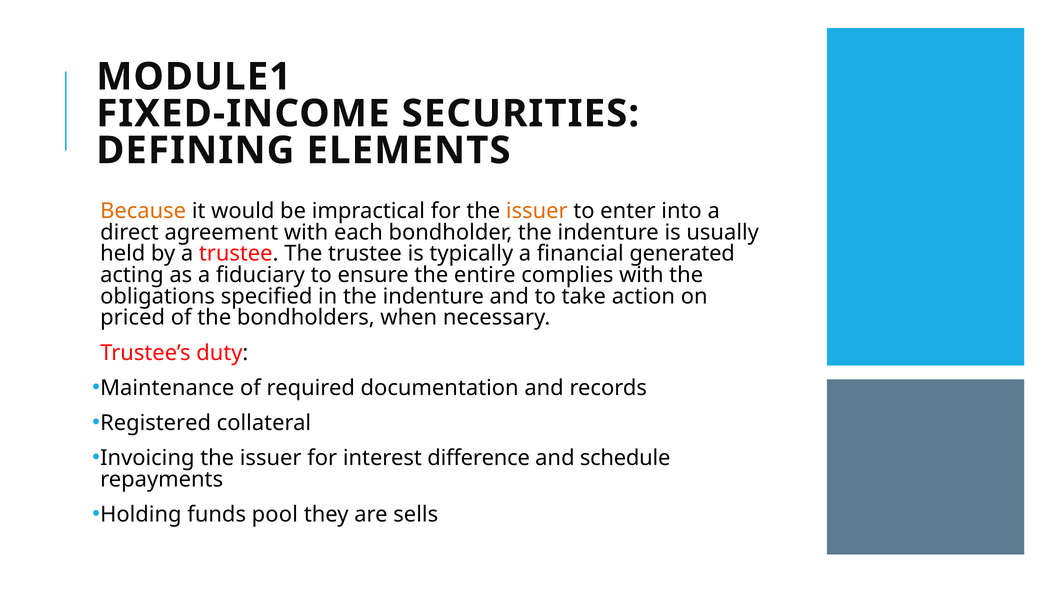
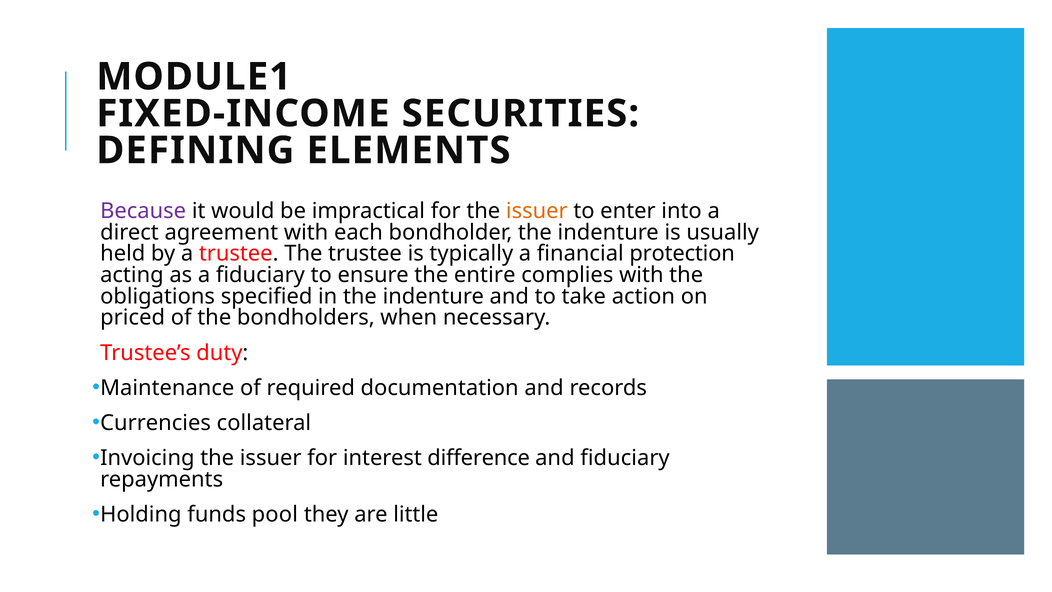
Because colour: orange -> purple (143, 211)
generated: generated -> protection (682, 254)
Registered: Registered -> Currencies (156, 423)
and schedule: schedule -> fiduciary (625, 458)
sells: sells -> little (416, 514)
